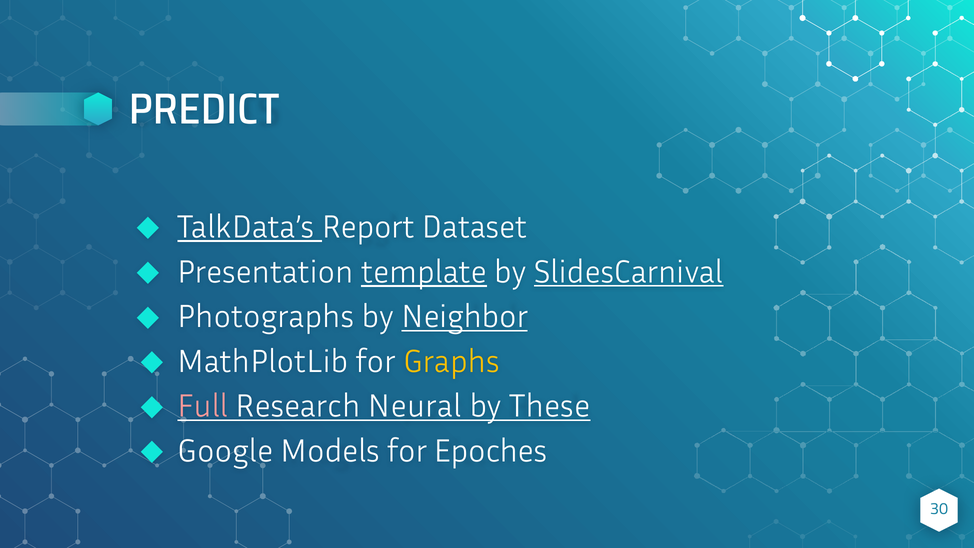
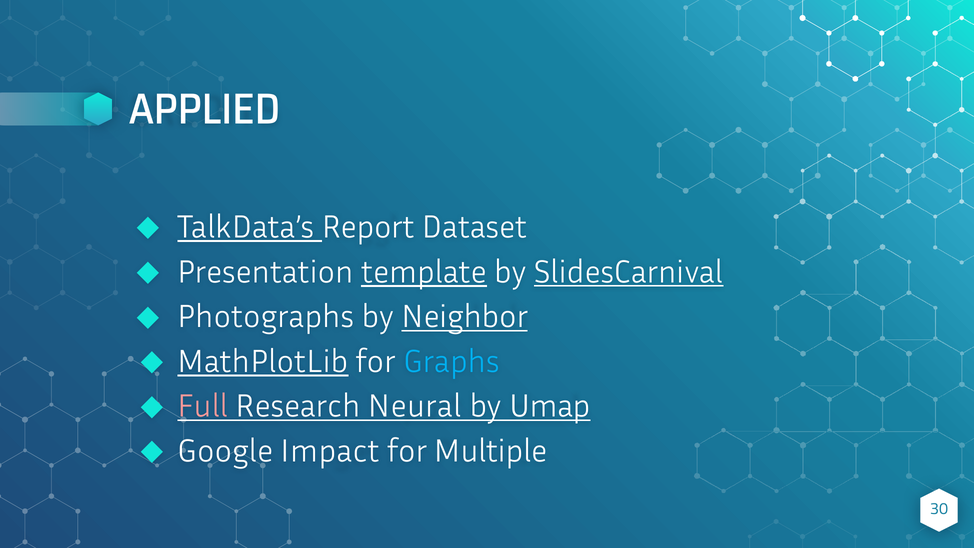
PREDICT: PREDICT -> APPLIED (204, 110)
MathPlotLib underline: none -> present (263, 361)
Graphs colour: yellow -> light blue (451, 361)
These: These -> Umap (550, 406)
Models: Models -> Impact (330, 451)
Epoches: Epoches -> Multiple (491, 451)
